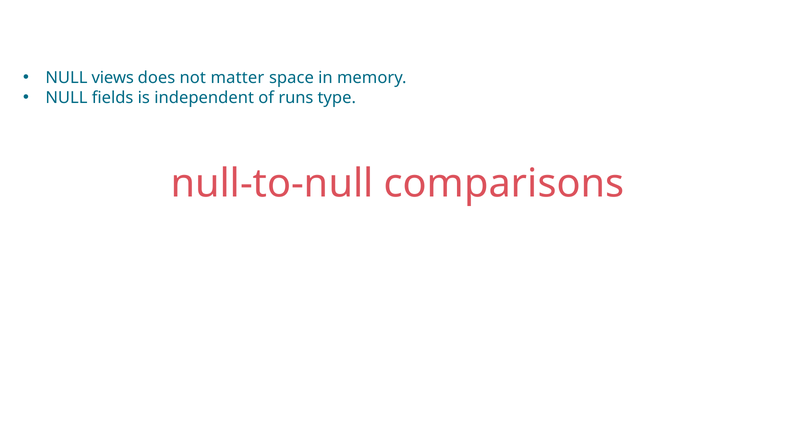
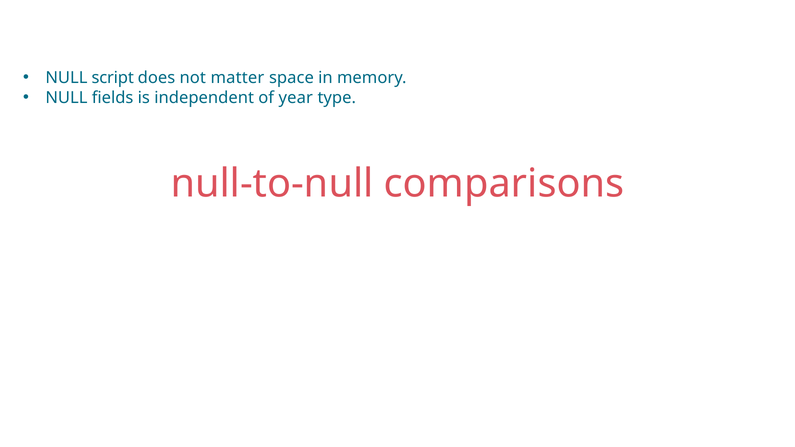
views: views -> script (113, 78)
runs: runs -> year (296, 98)
